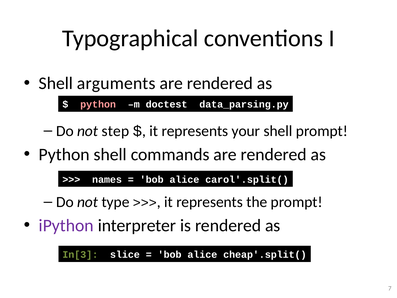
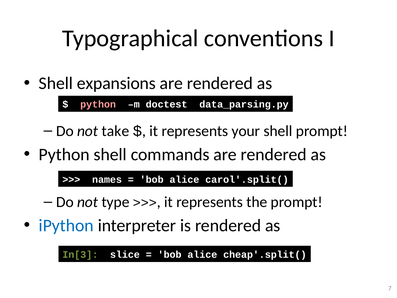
arguments: arguments -> expansions (116, 83)
step: step -> take (115, 131)
iPython colour: purple -> blue (66, 225)
